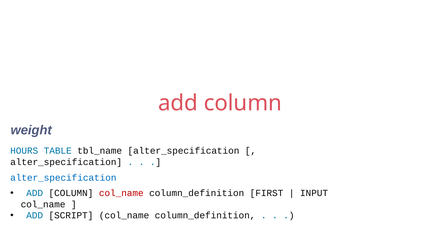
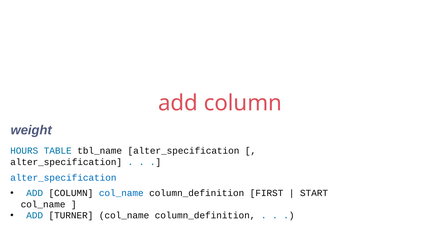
col_name colour: red -> blue (121, 193)
INPUT: INPUT -> START (314, 193)
SCRIPT: SCRIPT -> TURNER (71, 215)
